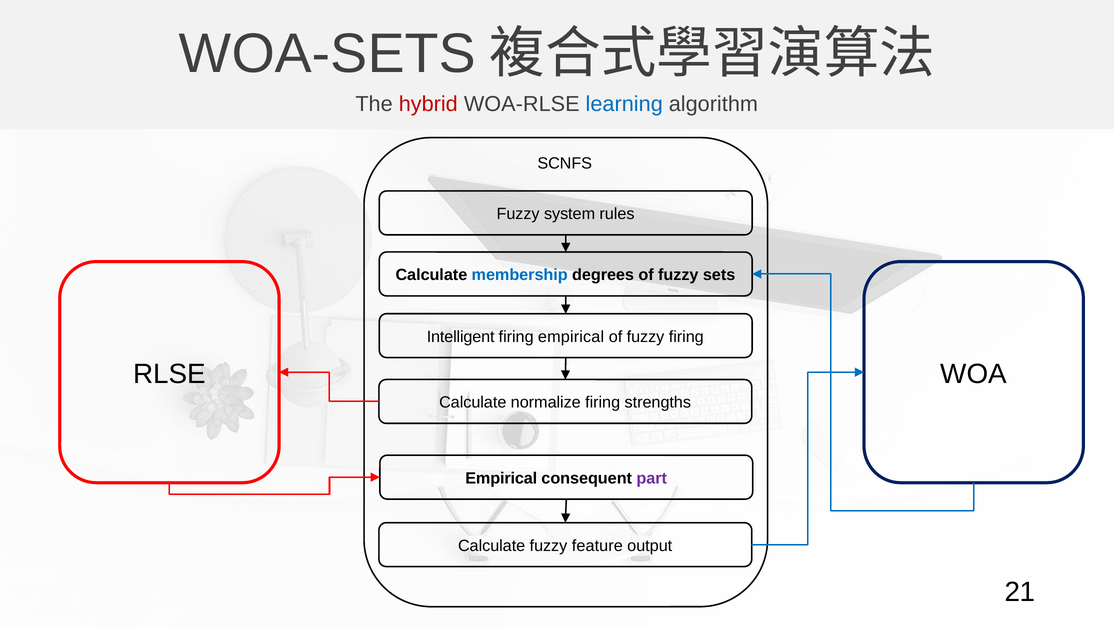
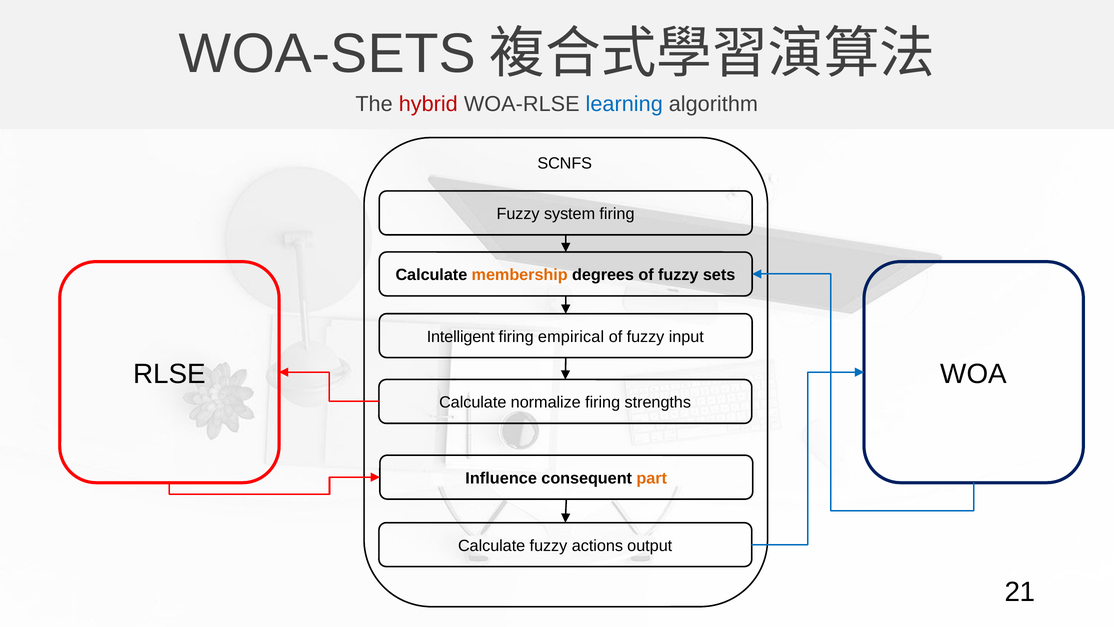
system rules: rules -> firing (617, 214)
membership colour: blue -> orange (520, 275)
fuzzy firing: firing -> input (686, 337)
Empirical: Empirical -> Influence (501, 478)
part colour: purple -> orange (652, 478)
feature: feature -> actions (597, 545)
